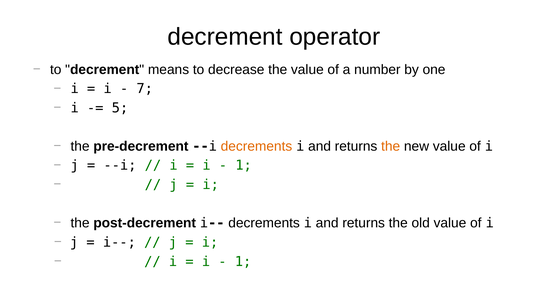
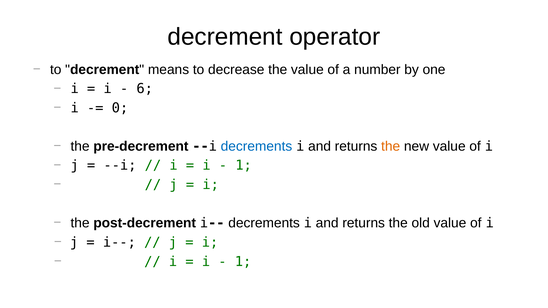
7: 7 -> 6 (145, 89)
5: 5 -> 0 (120, 108)
decrements colour: orange -> blue (256, 146)
